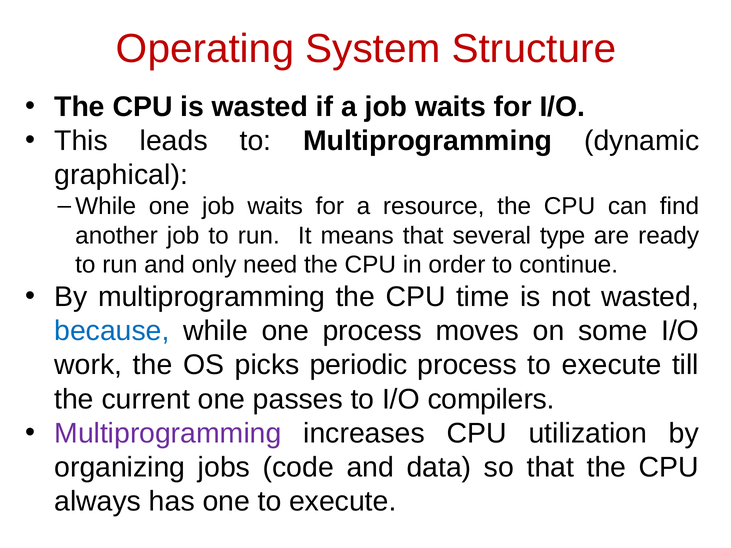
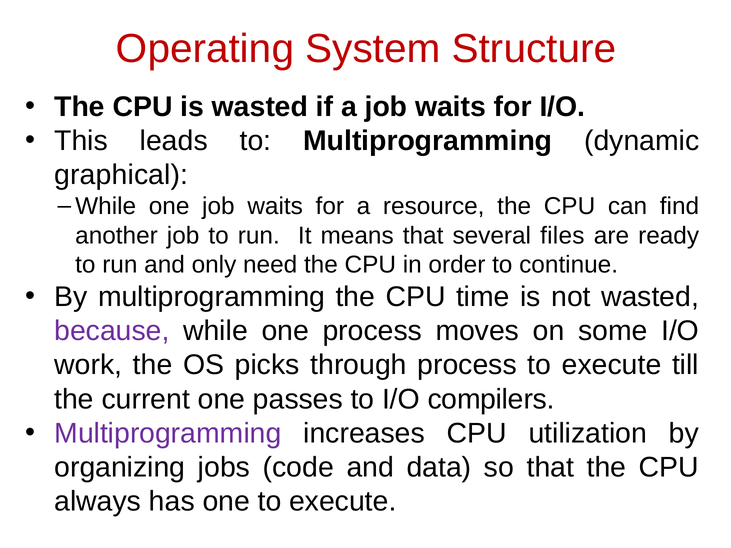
type: type -> files (562, 236)
because colour: blue -> purple (112, 331)
periodic: periodic -> through (359, 365)
